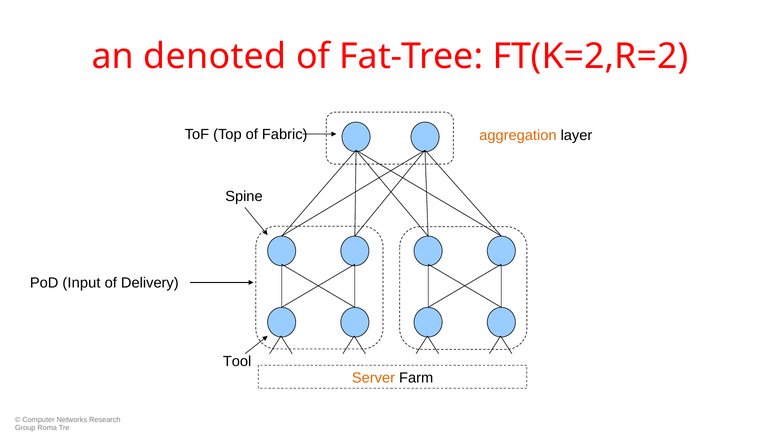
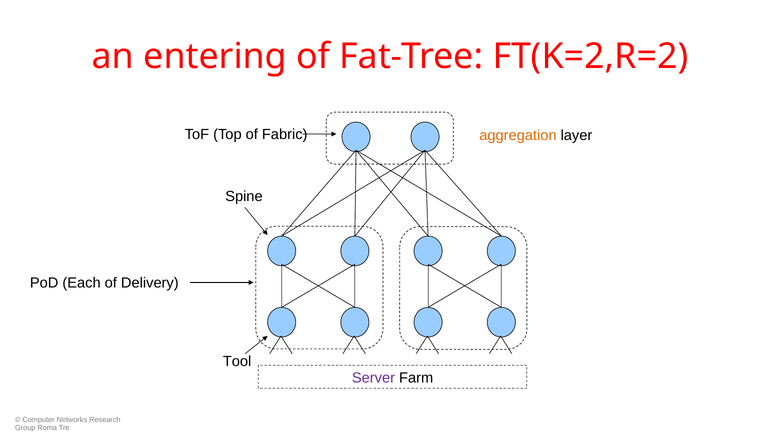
denoted: denoted -> entering (215, 57)
Input: Input -> Each (82, 283)
Server colour: orange -> purple (374, 378)
